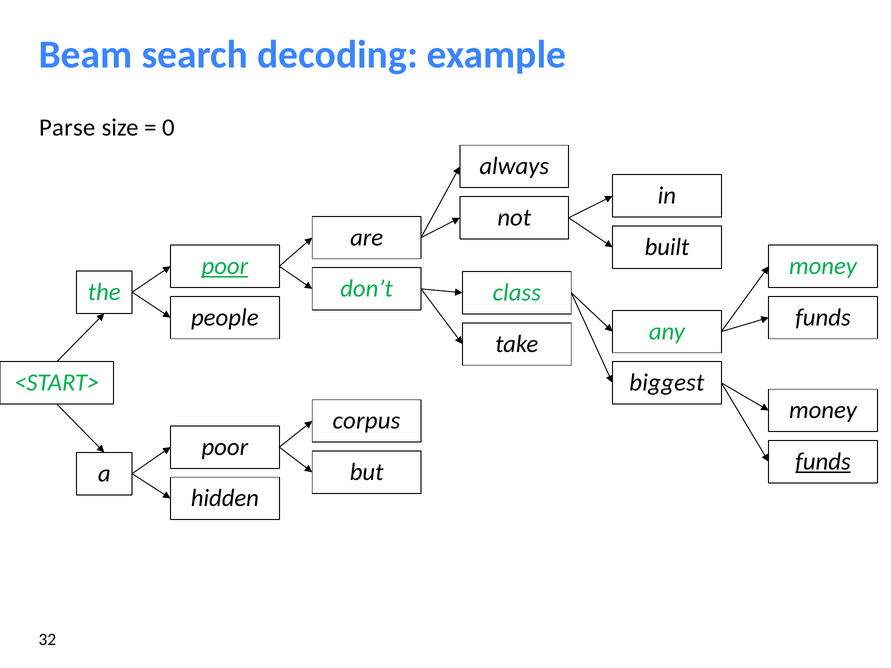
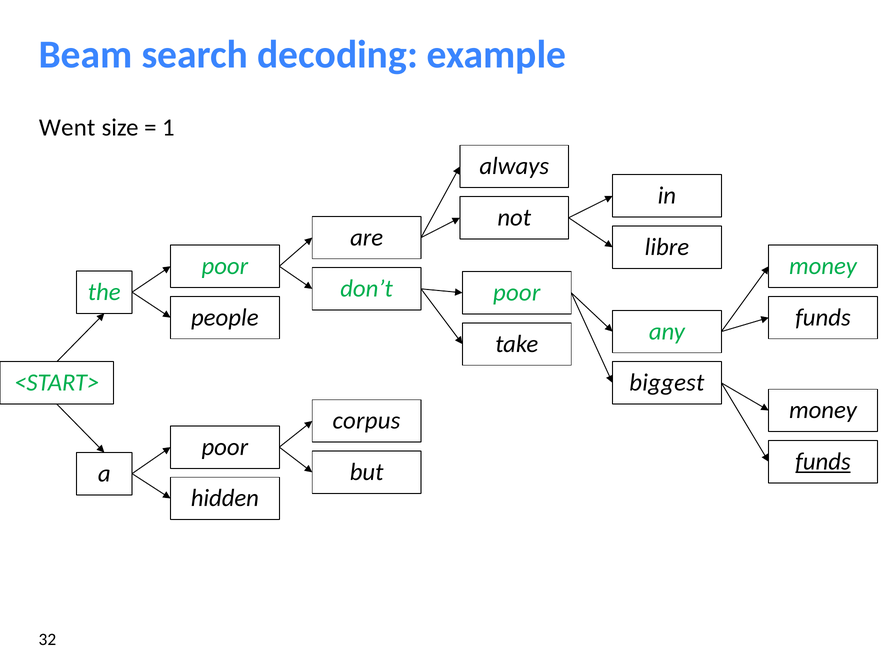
Parse: Parse -> Went (67, 127)
0: 0 -> 1 (168, 127)
built: built -> libre (667, 247)
poor underline: present -> none (225, 266)
class: class -> poor (517, 293)
